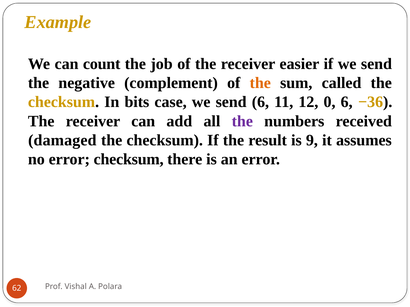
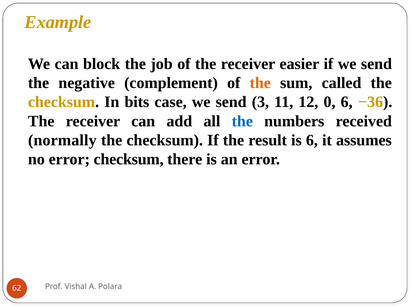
count: count -> block (102, 64)
send 6: 6 -> 3 (260, 102)
the colour: purple -> blue (242, 121)
damaged: damaged -> normally (62, 141)
is 9: 9 -> 6 (312, 141)
